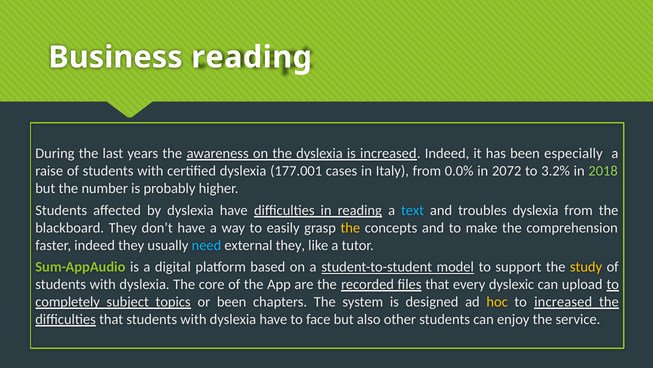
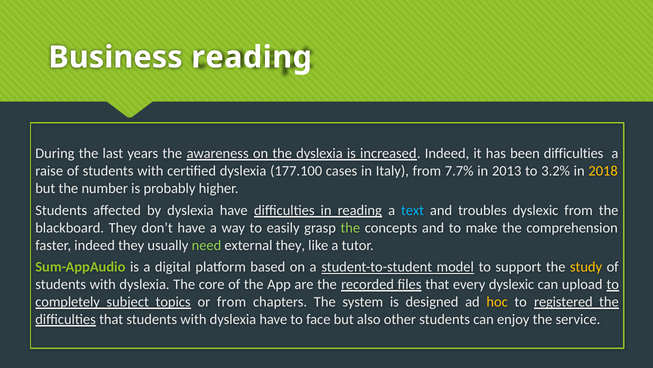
been especially: especially -> difficulties (574, 153)
177.001: 177.001 -> 177.100 (296, 171)
0.0%: 0.0% -> 7.7% (459, 171)
2072: 2072 -> 2013 (507, 171)
2018 colour: light green -> yellow (603, 171)
troubles dyslexia: dyslexia -> dyslexic (536, 210)
the colour: yellow -> light green (350, 227)
need colour: light blue -> light green (206, 245)
or been: been -> from (232, 301)
to increased: increased -> registered (563, 301)
